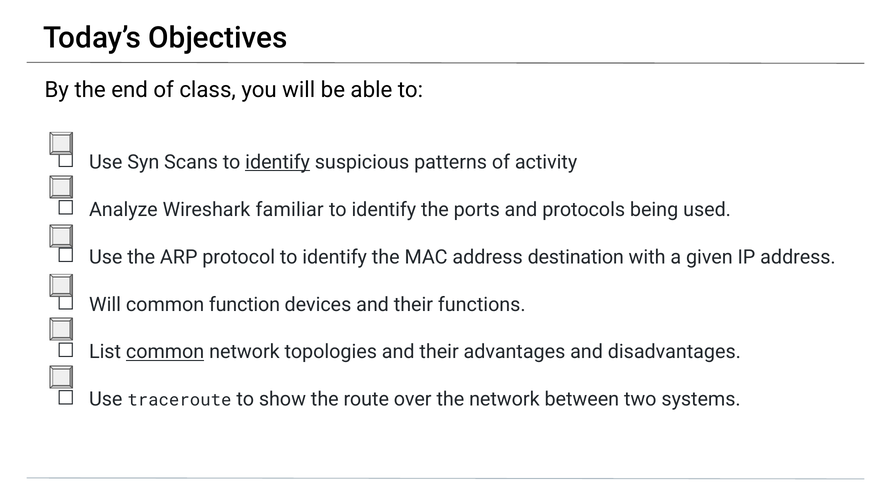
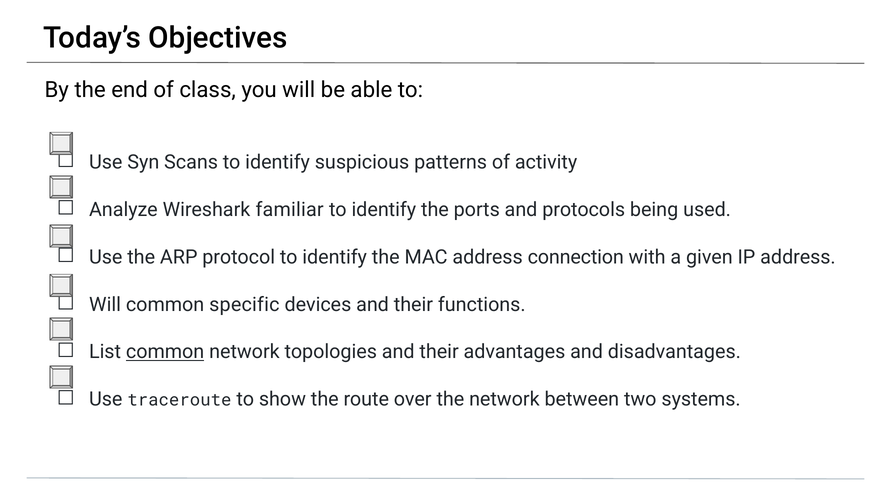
identify underline: present -> none (278, 162)
destination: destination -> connection (576, 257)
function: function -> specific (244, 305)
